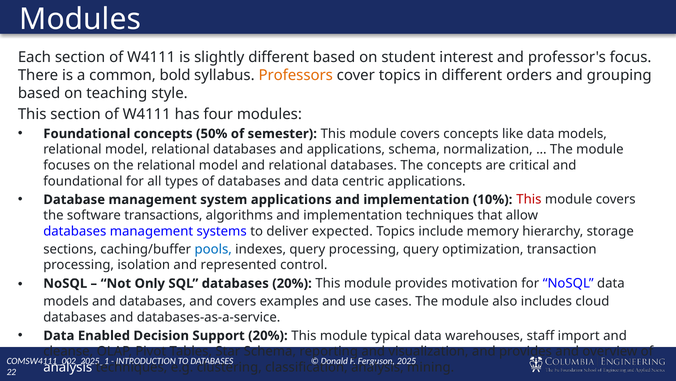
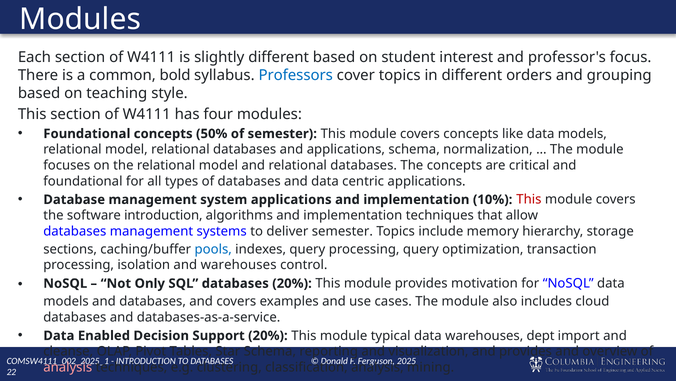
Professors colour: orange -> blue (296, 75)
software transactions: transactions -> introduction (163, 215)
deliver expected: expected -> semester (342, 231)
and represented: represented -> warehouses (239, 265)
staff: staff -> dept (541, 335)
analysis colour: white -> pink (68, 367)
